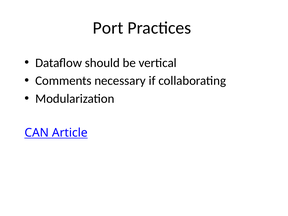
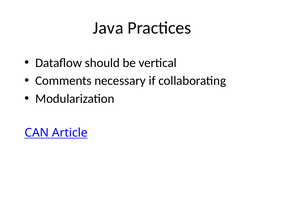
Port: Port -> Java (108, 28)
